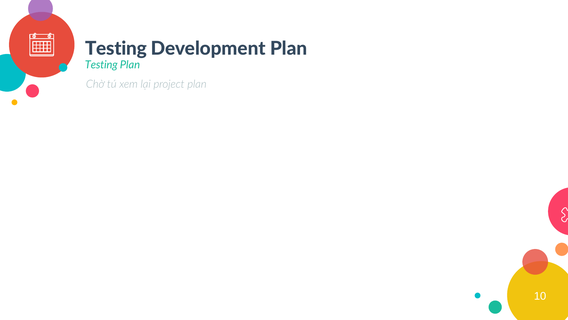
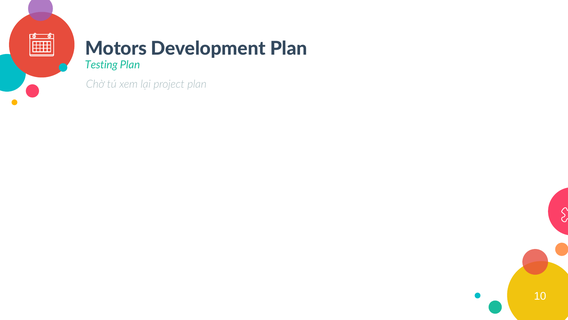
Testing: Testing -> Motors (116, 49)
